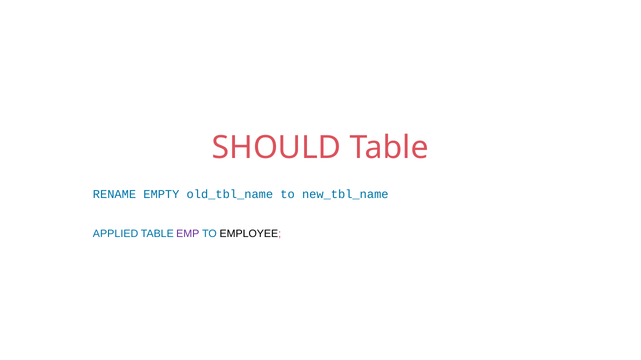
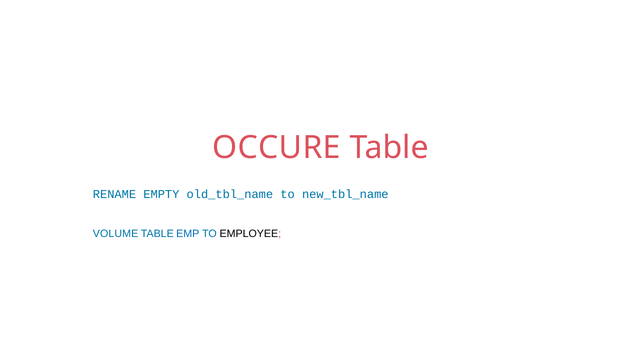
SHOULD: SHOULD -> OCCURE (276, 148)
APPLIED: APPLIED -> VOLUME (116, 234)
EMP colour: purple -> blue (188, 234)
